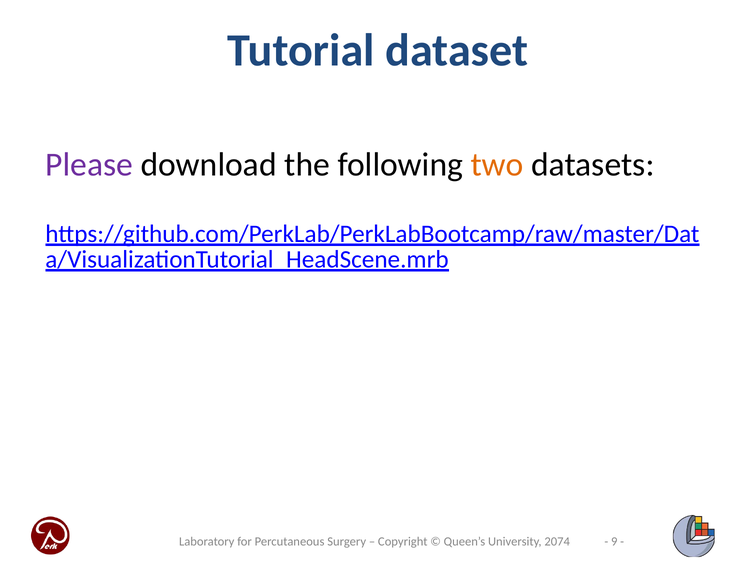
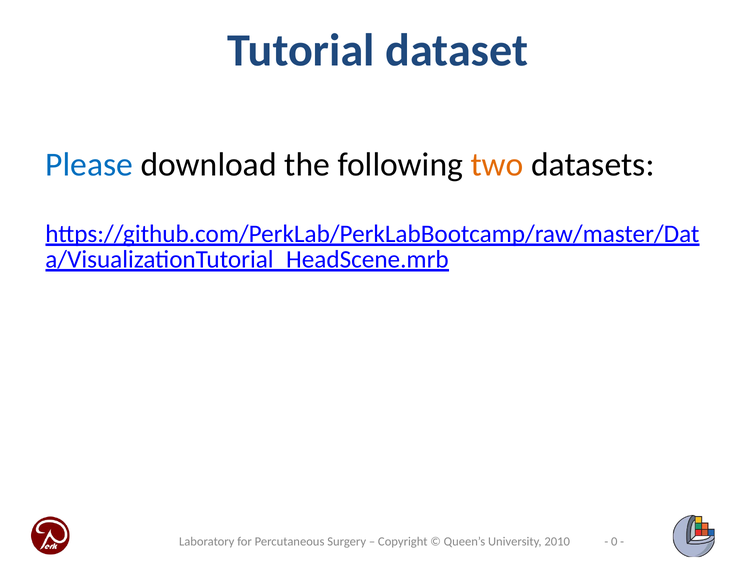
Please colour: purple -> blue (89, 165)
9: 9 -> 0 (614, 541)
2074: 2074 -> 2010 (557, 541)
